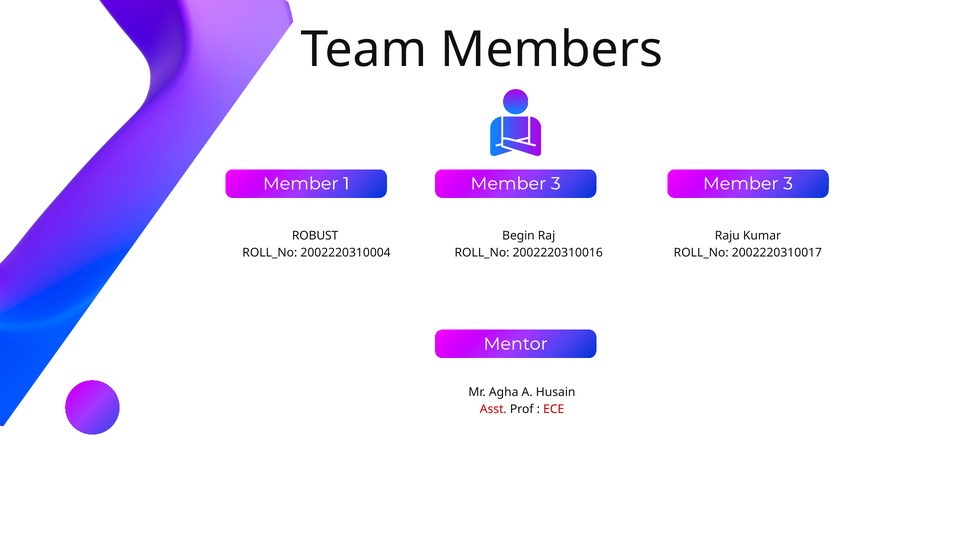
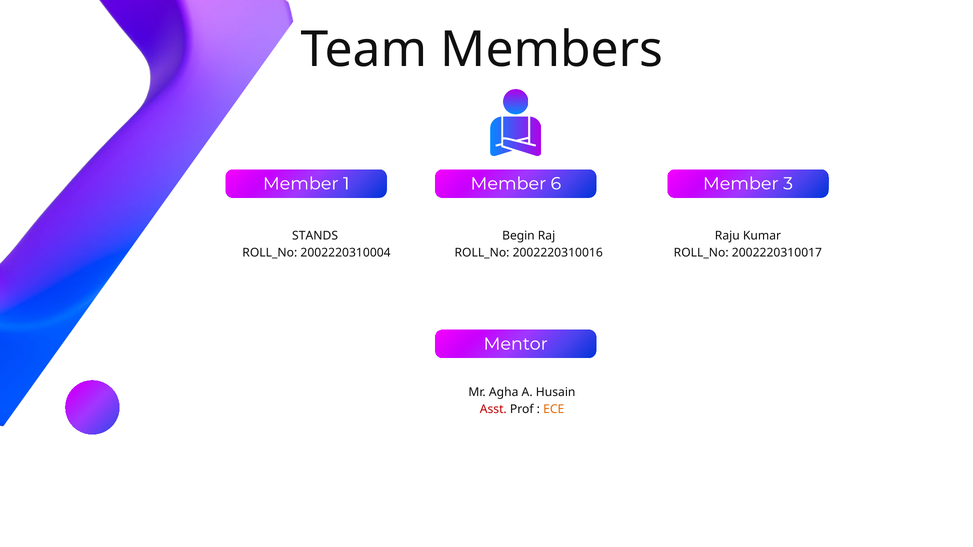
1 Member 3: 3 -> 6 (556, 184)
ROBUST: ROBUST -> STANDS (315, 236)
ECE colour: red -> orange (554, 409)
